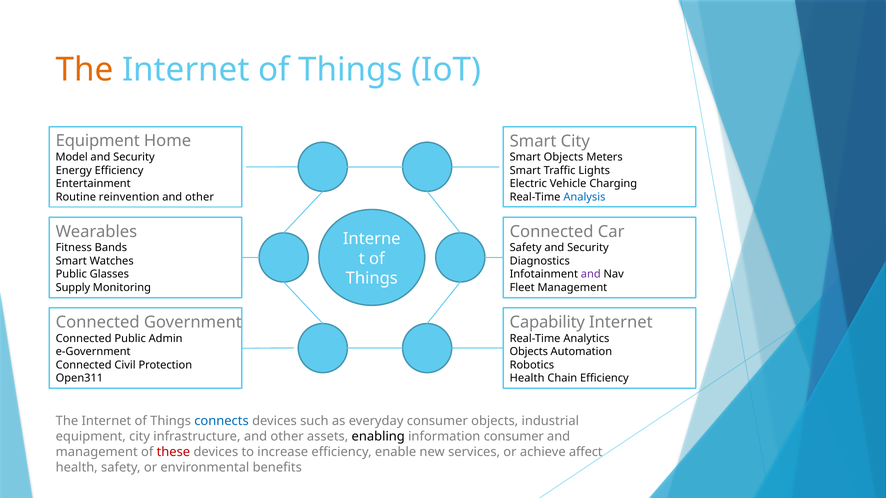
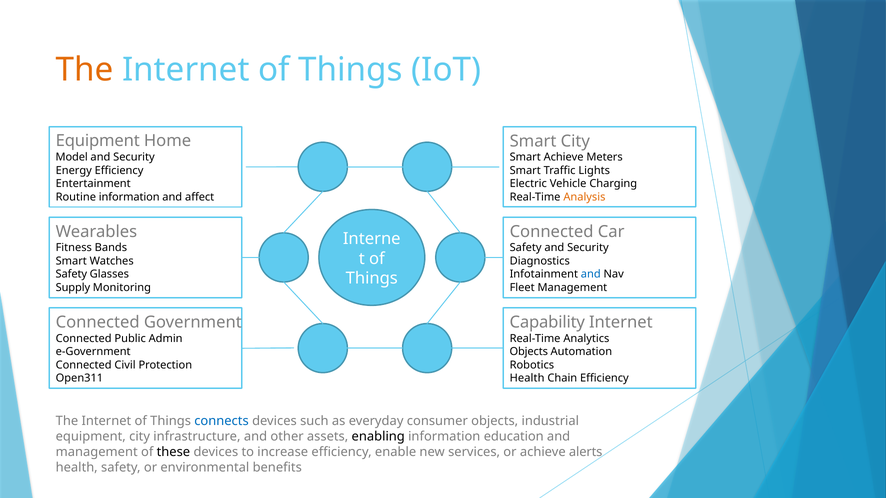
Smart Objects: Objects -> Achieve (564, 157)
Routine reinvention: reinvention -> information (129, 197)
other: other -> affect (200, 197)
Analysis colour: blue -> orange (584, 197)
Public: Public -> Safety (71, 275)
and colour: purple -> blue (591, 275)
information consumer: consumer -> education (514, 437)
these colour: red -> black (173, 452)
affect: affect -> alerts (586, 452)
